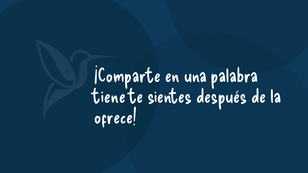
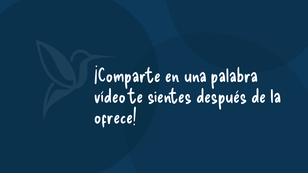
tiene: tiene -> vídeo (110, 97)
